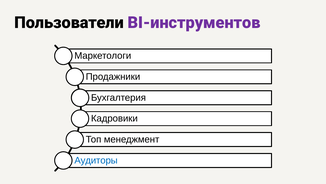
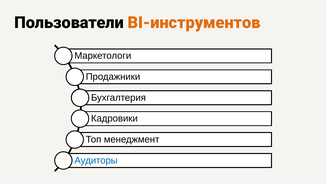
BI-инструментов colour: purple -> orange (194, 23)
